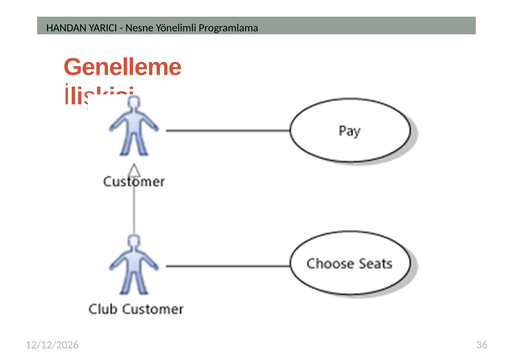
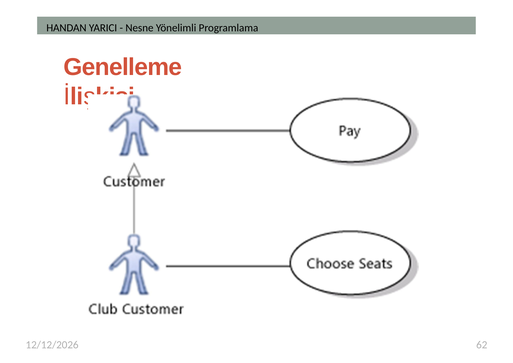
36: 36 -> 62 (482, 344)
